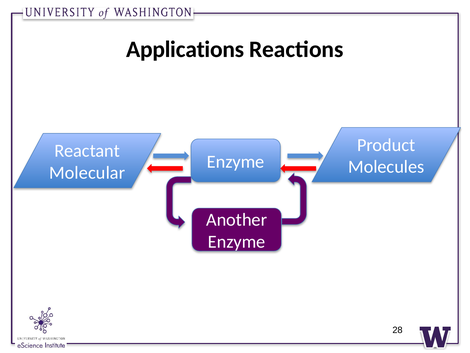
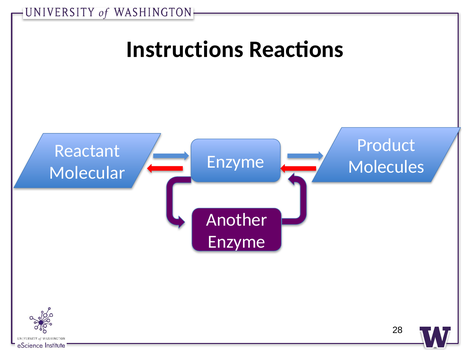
Applications: Applications -> Instructions (185, 49)
